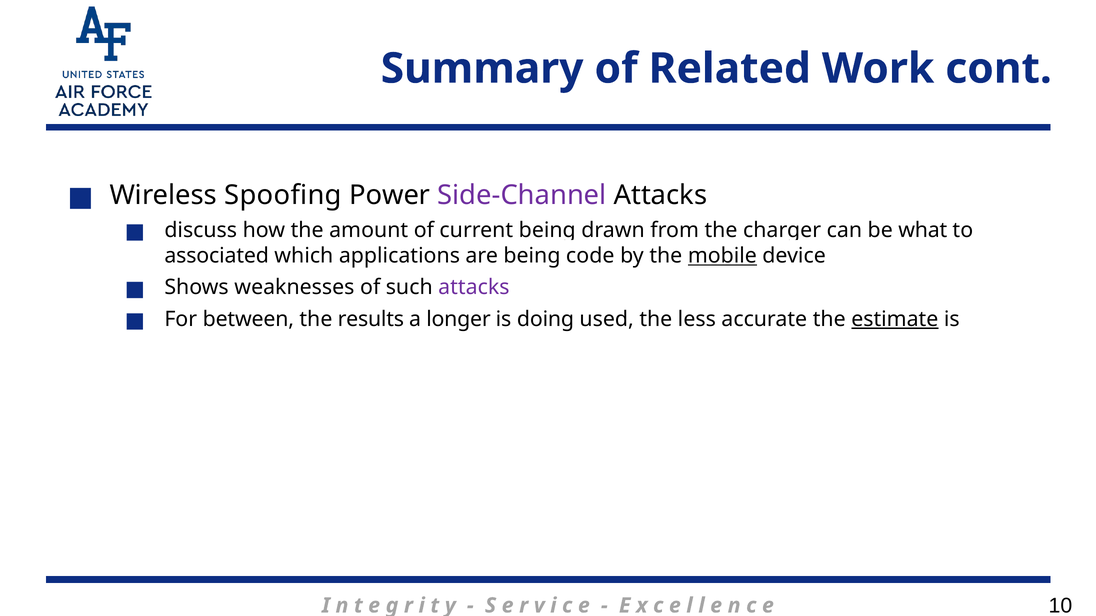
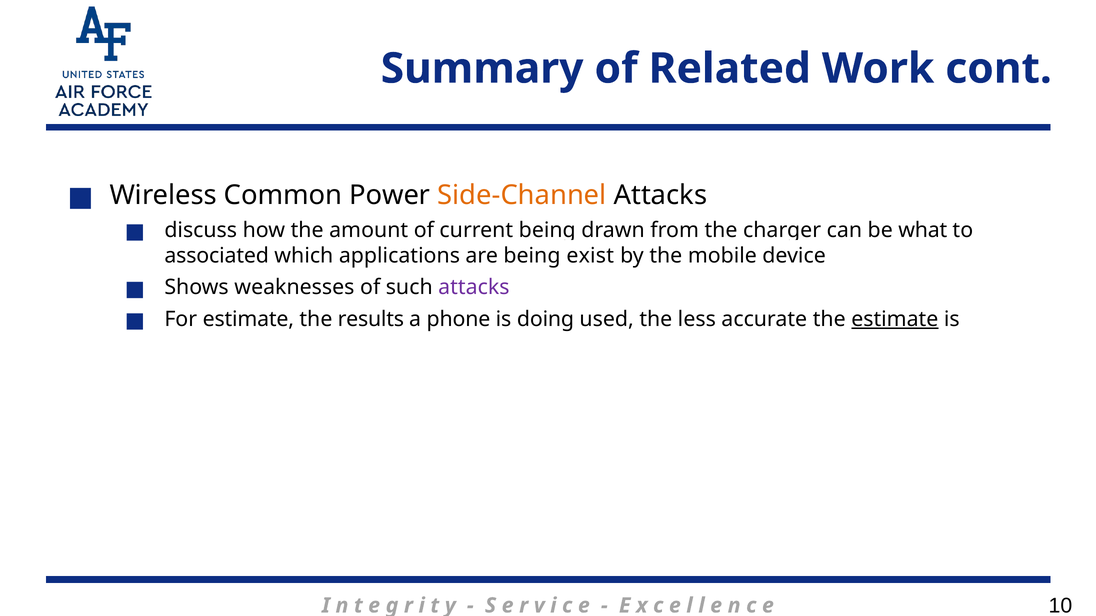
Spoofing: Spoofing -> Common (283, 196)
Side-Channel colour: purple -> orange (522, 196)
code: code -> exist (590, 256)
mobile underline: present -> none (722, 256)
For between: between -> estimate (248, 319)
longer: longer -> phone (458, 319)
